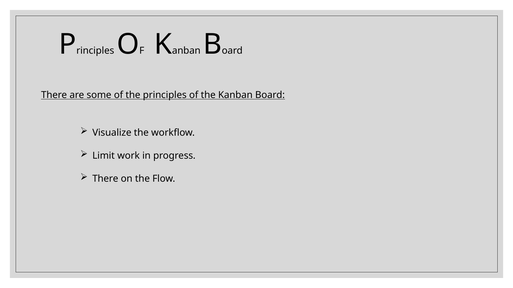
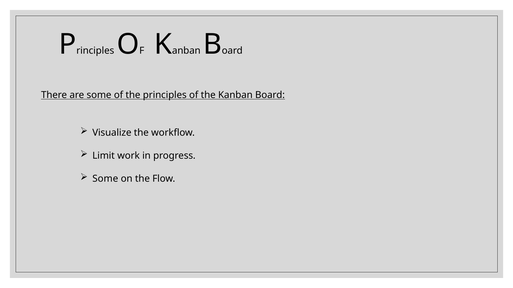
There: There -> Some (105, 179)
